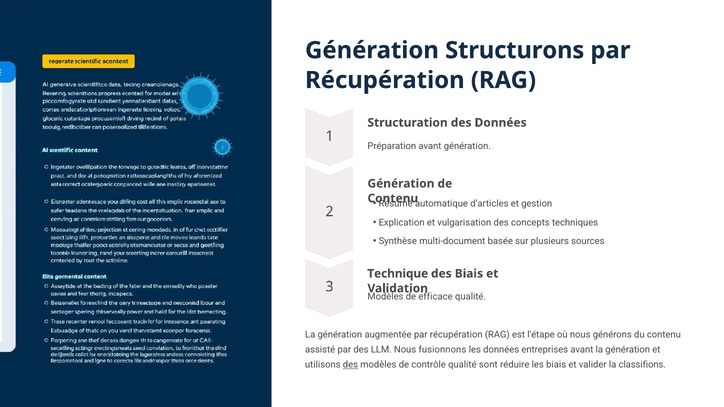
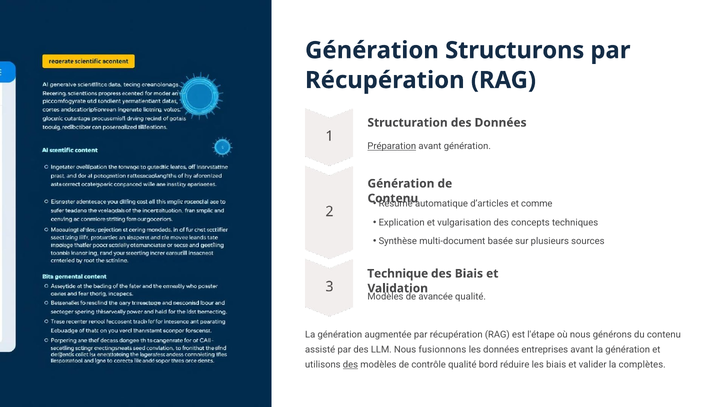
Préparation underline: none -> present (392, 146)
gestion: gestion -> comme (537, 204)
efficace: efficace -> avancée (436, 297)
sont: sont -> bord (488, 365)
classifions: classifions -> complètes (642, 365)
